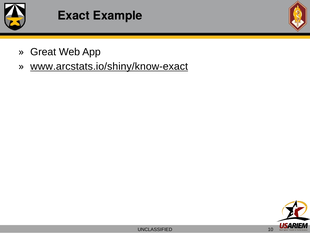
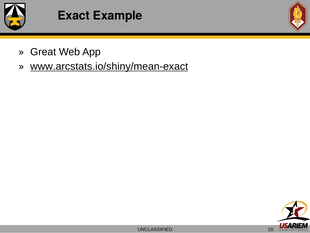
www.arcstats.io/shiny/know-exact: www.arcstats.io/shiny/know-exact -> www.arcstats.io/shiny/mean-exact (109, 66)
